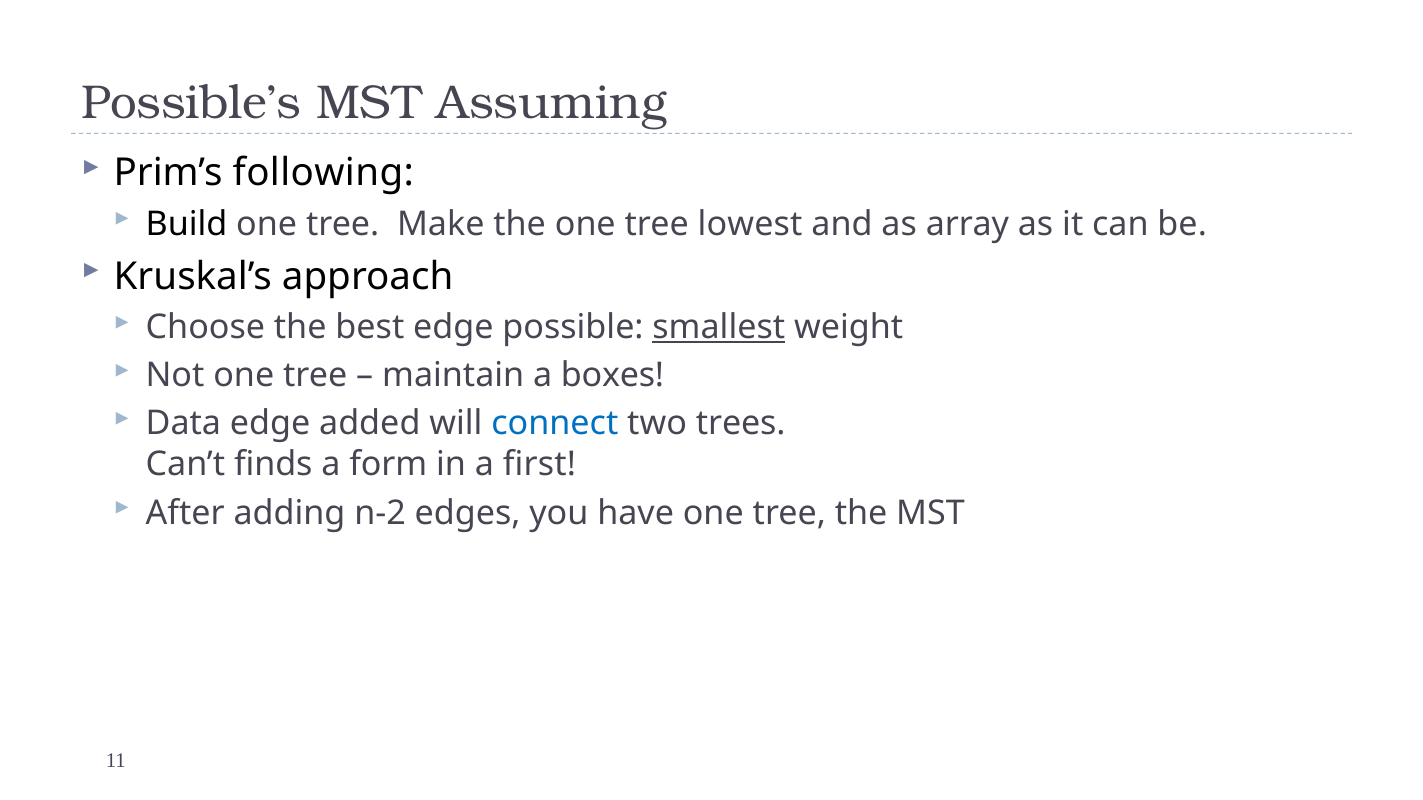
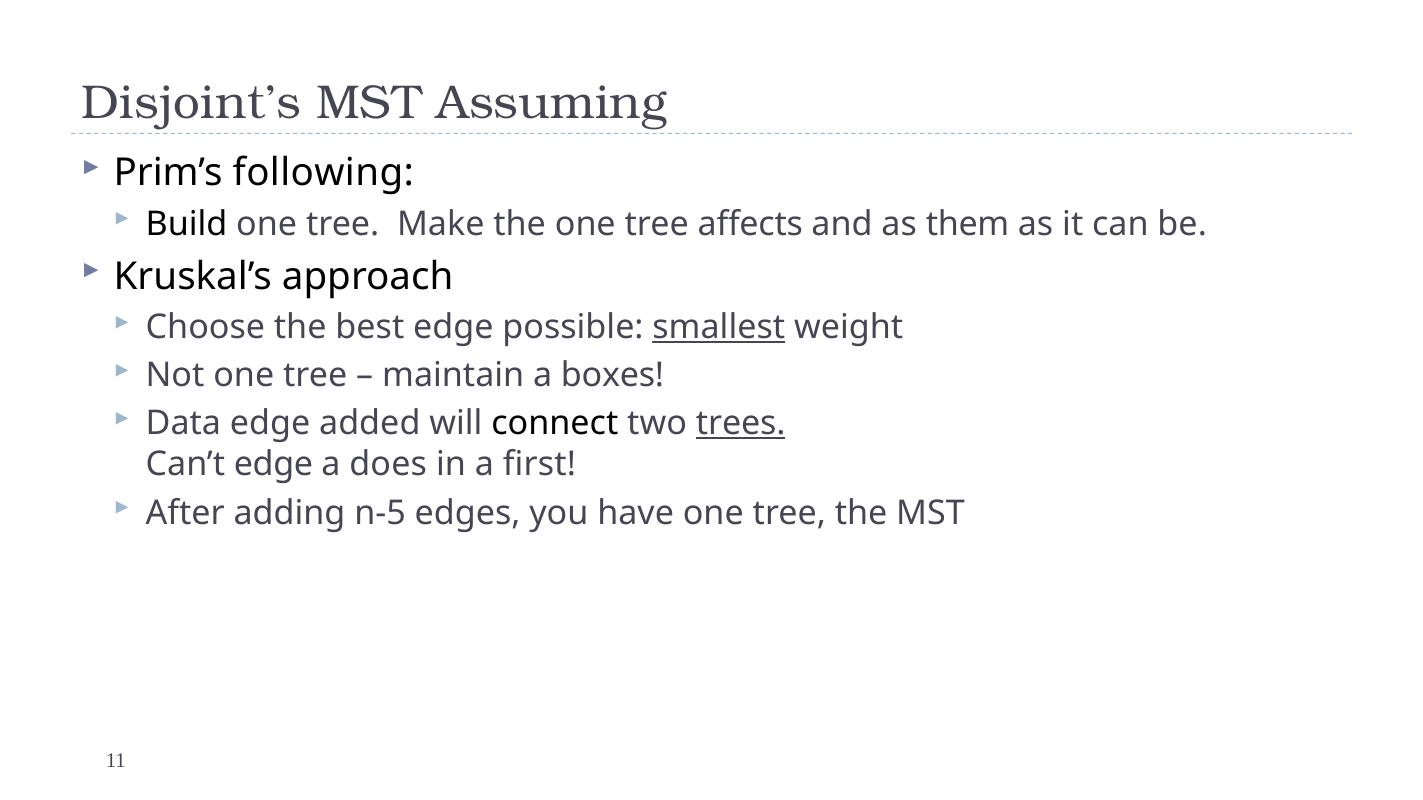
Possible’s: Possible’s -> Disjoint’s (191, 103)
lowest: lowest -> affects (750, 224)
array: array -> them (968, 224)
connect colour: blue -> black (555, 424)
trees underline: none -> present (741, 424)
Can’t finds: finds -> edge (273, 465)
form: form -> does (388, 465)
n-2: n-2 -> n-5 (380, 513)
